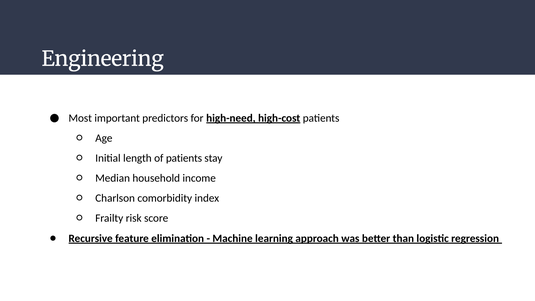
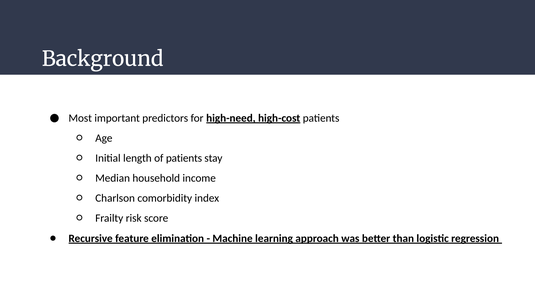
Engineering: Engineering -> Background (103, 59)
